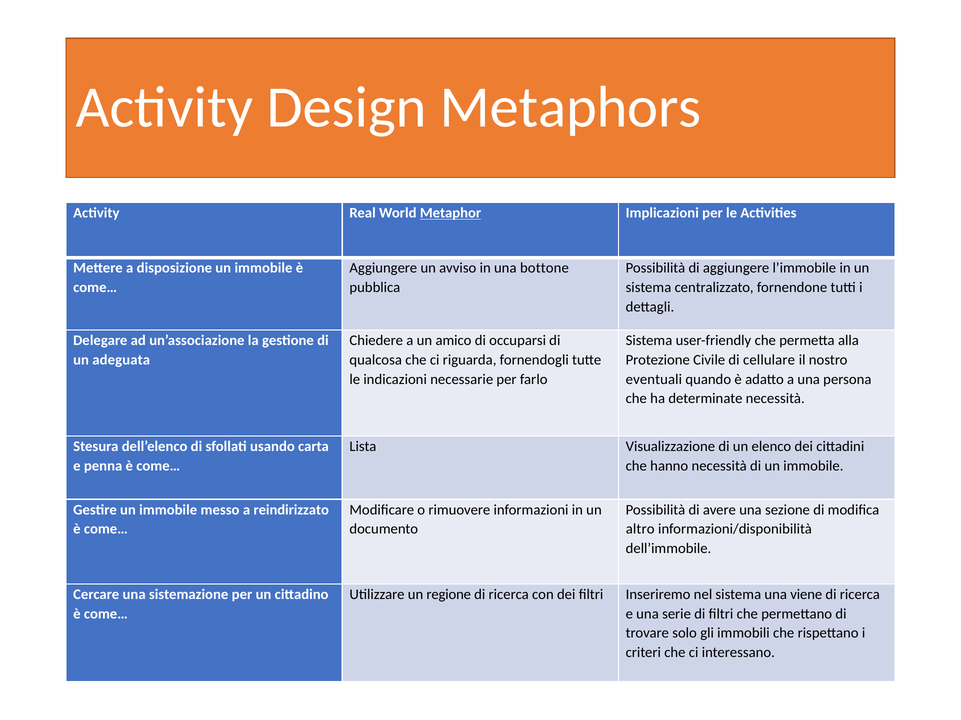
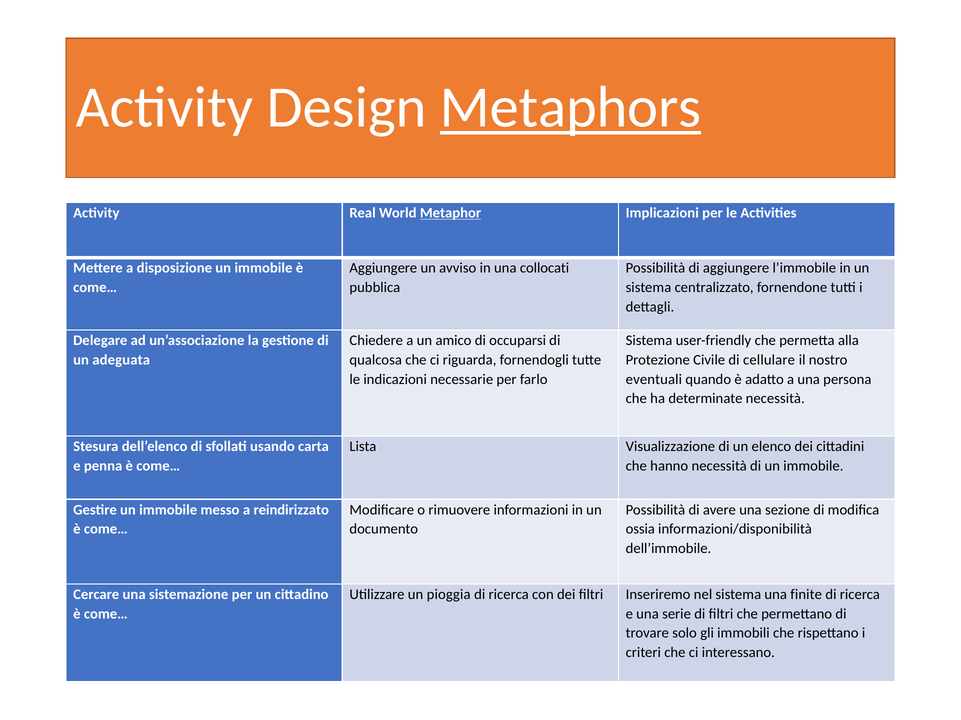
Metaphors underline: none -> present (571, 108)
bottone: bottone -> collocati (545, 268)
altro: altro -> ossia (640, 530)
regione: regione -> pioggia (449, 595)
viene: viene -> finite (806, 595)
